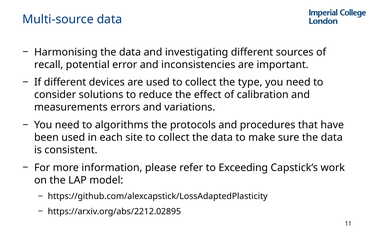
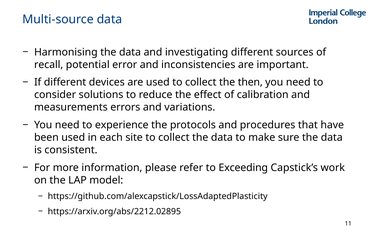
type: type -> then (250, 82)
algorithms: algorithms -> experience (122, 125)
